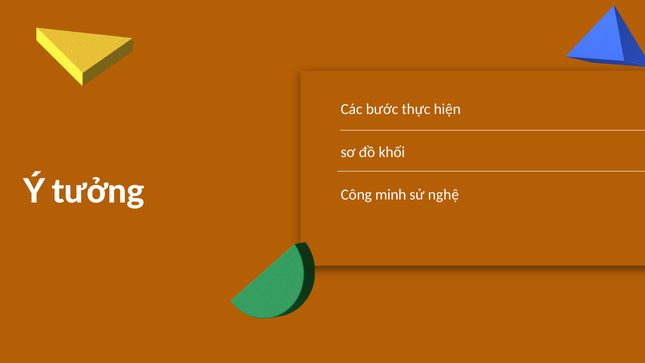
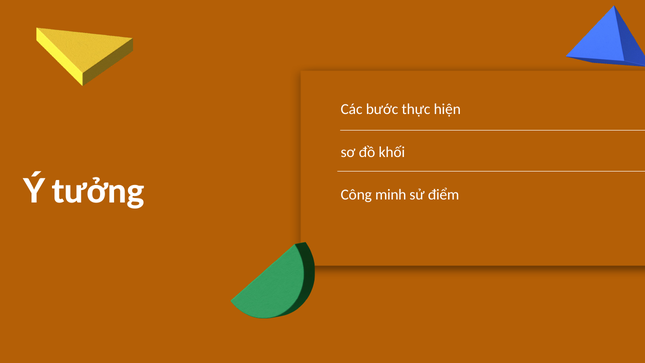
nghệ: nghệ -> điểm (444, 195)
